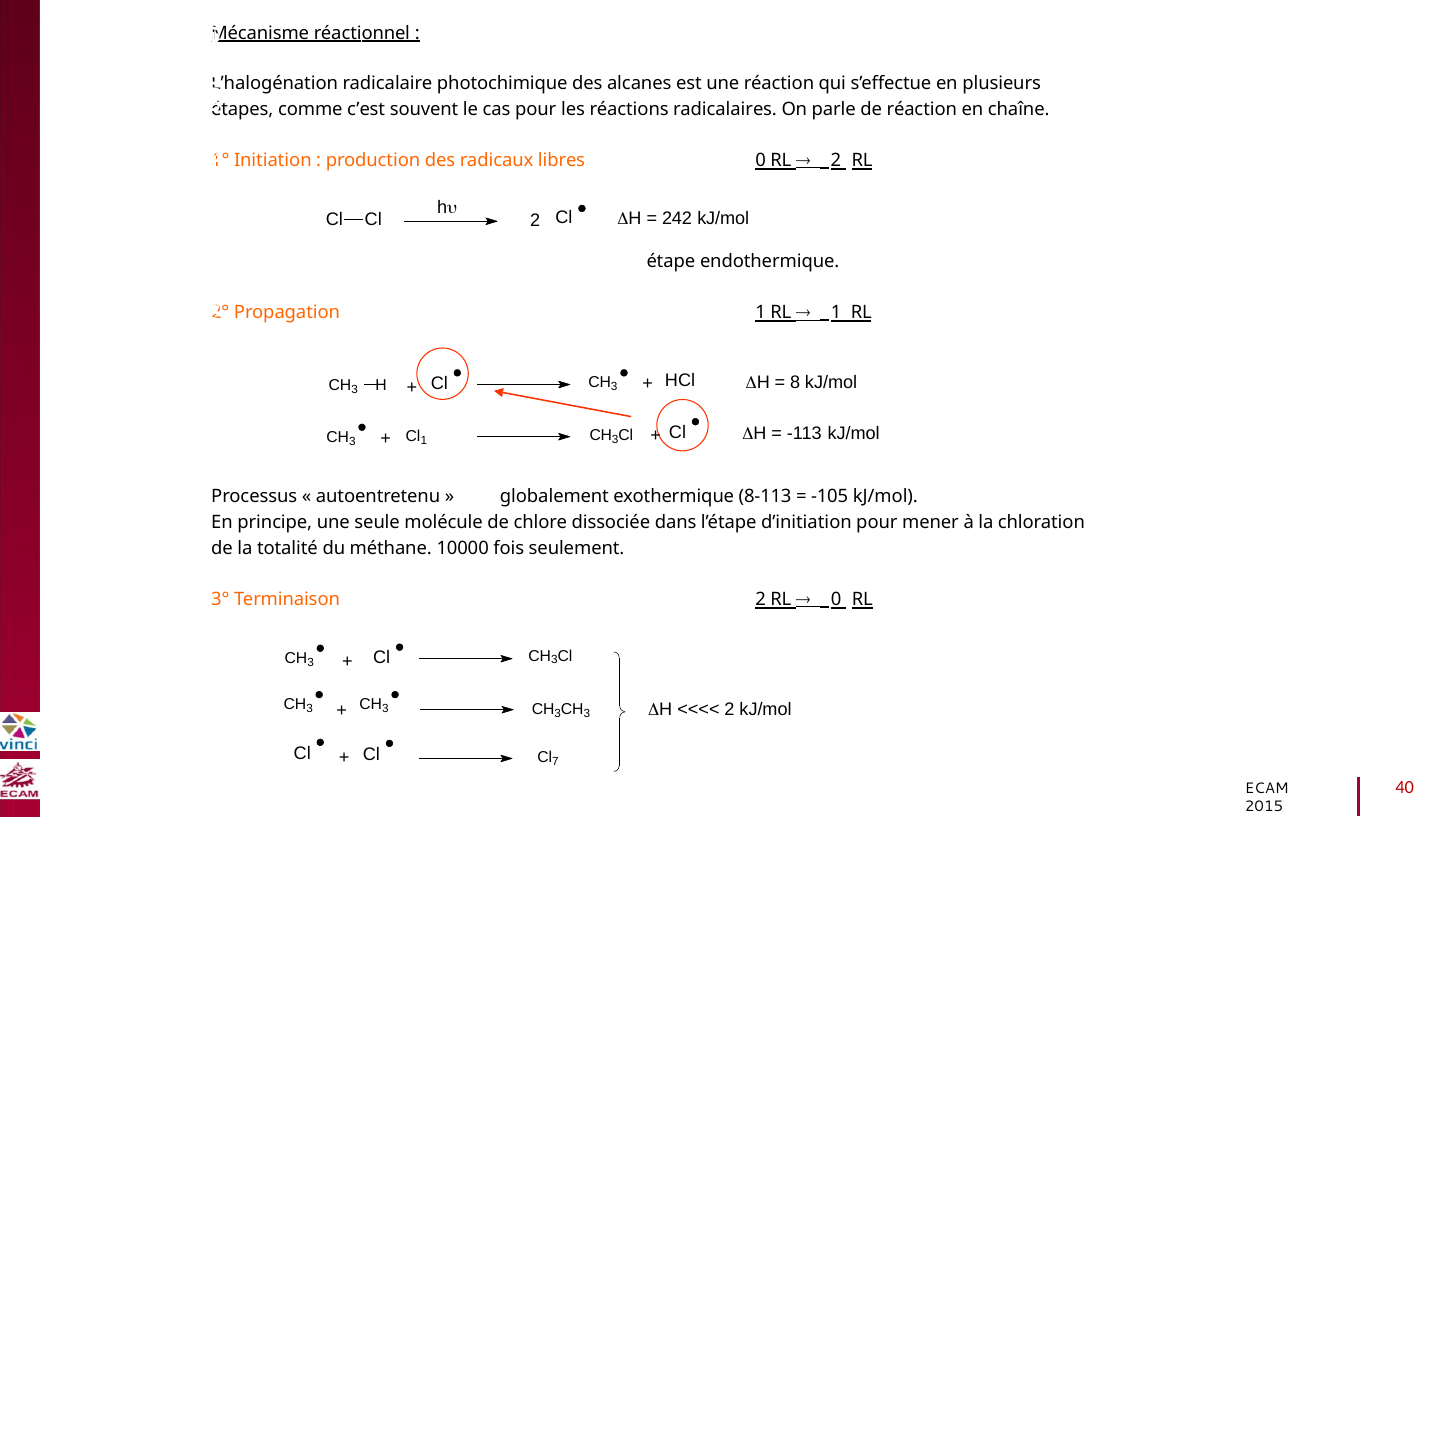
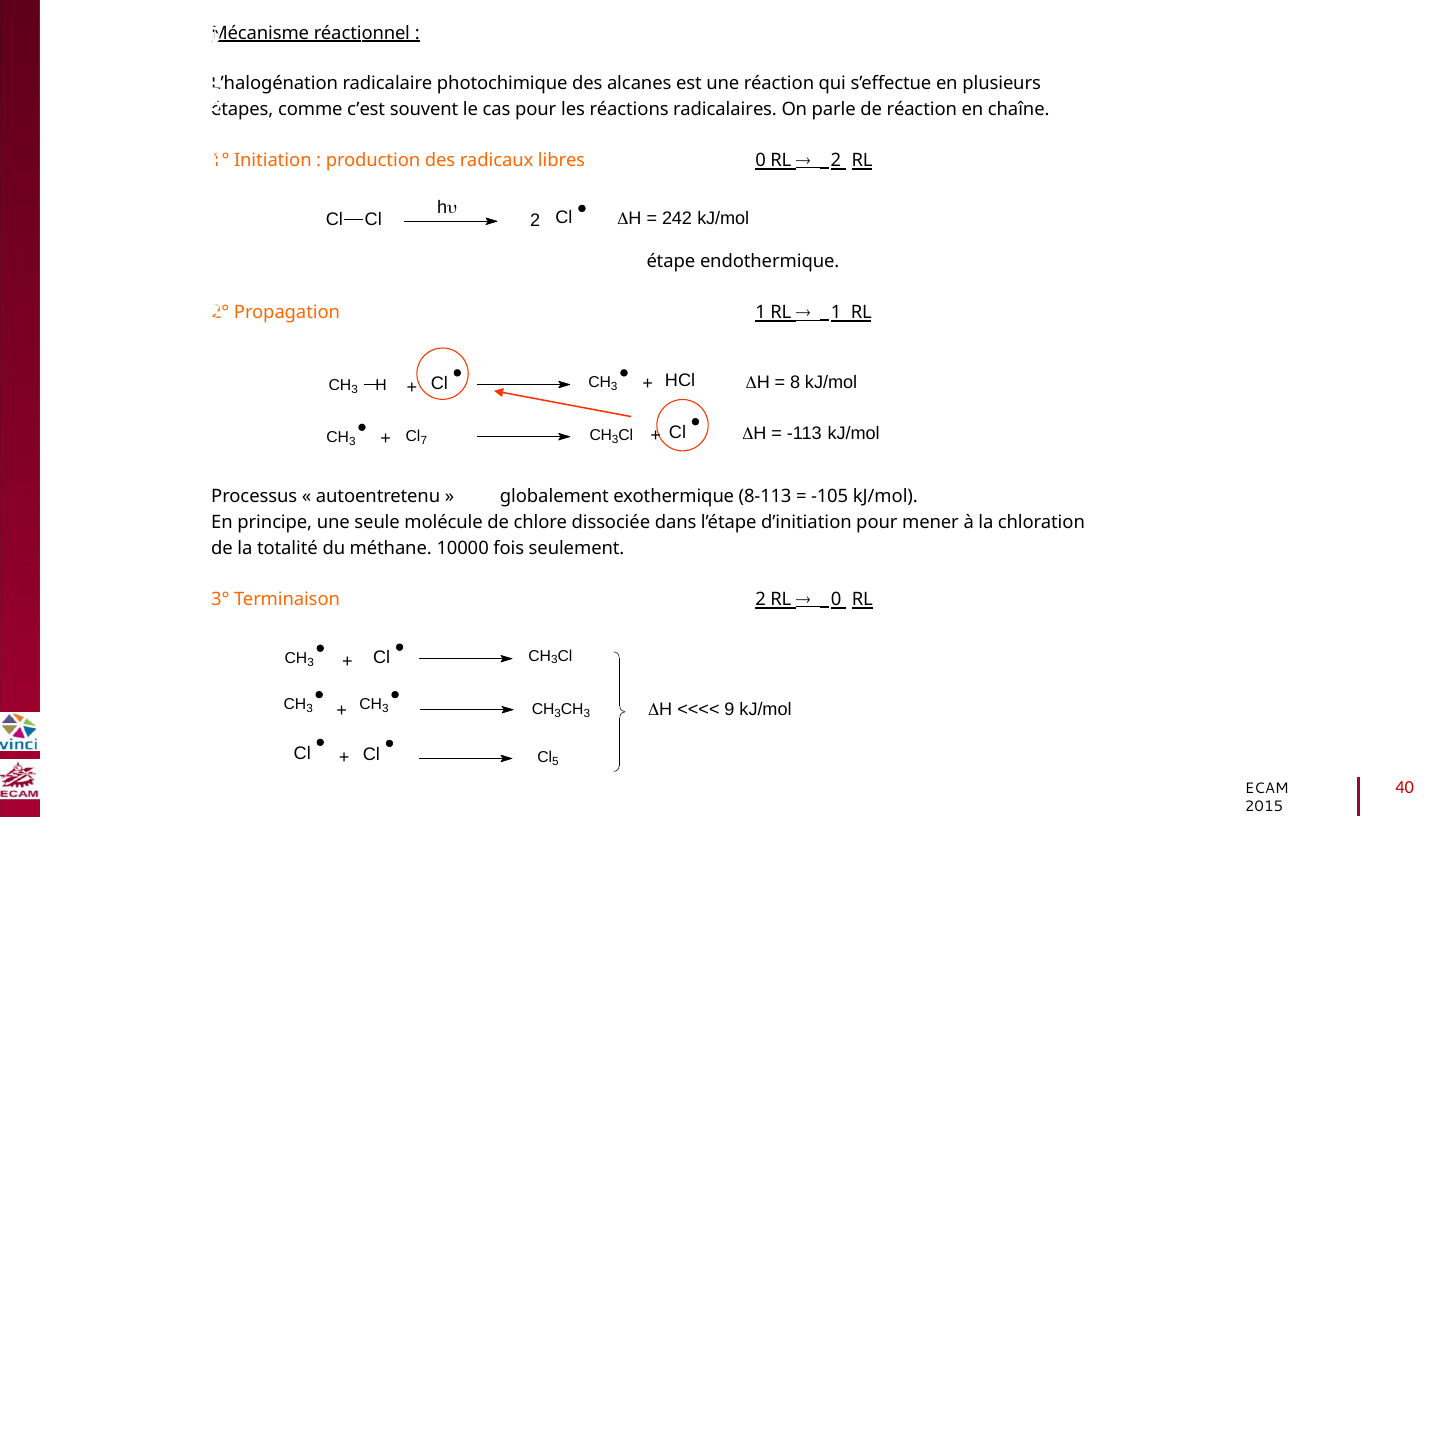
Cl 1: 1 -> 7 (424, 440)
2: 2 -> 9 (729, 710)
7: 7 -> 5 (555, 762)
